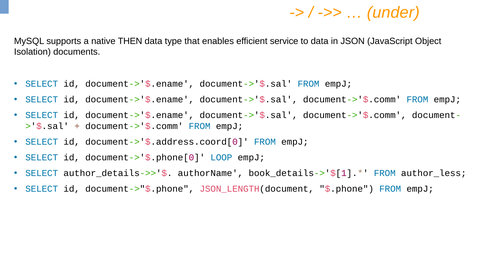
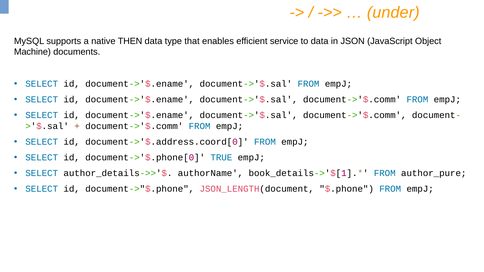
Isolation: Isolation -> Machine (32, 52)
LOOP: LOOP -> TRUE (221, 158)
author_less: author_less -> author_pure (434, 173)
